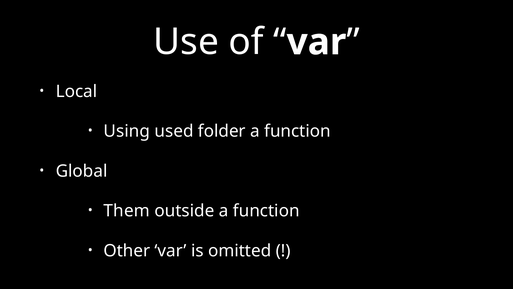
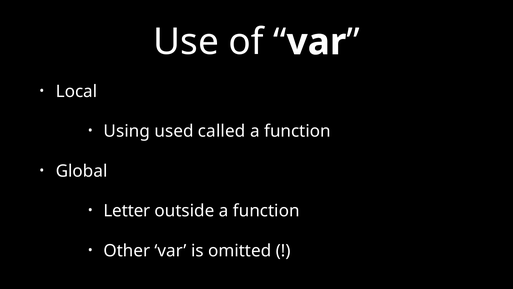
folder: folder -> called (222, 131)
Them: Them -> Letter (127, 211)
